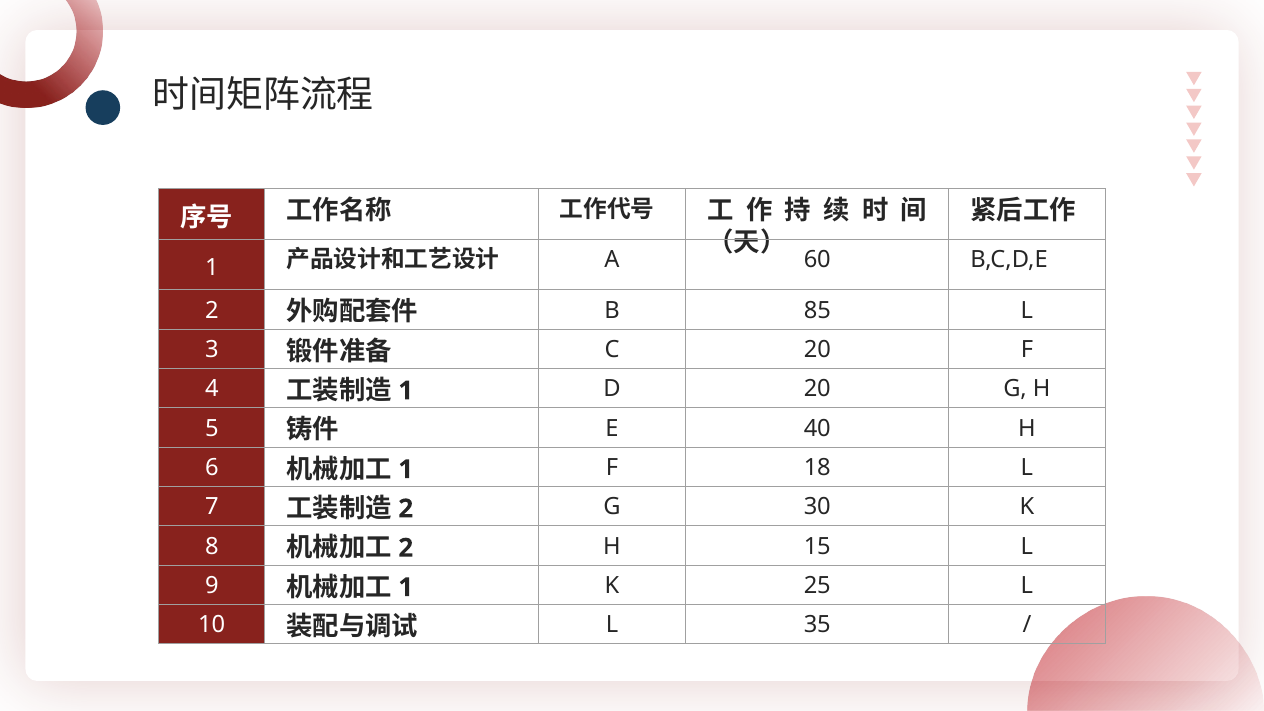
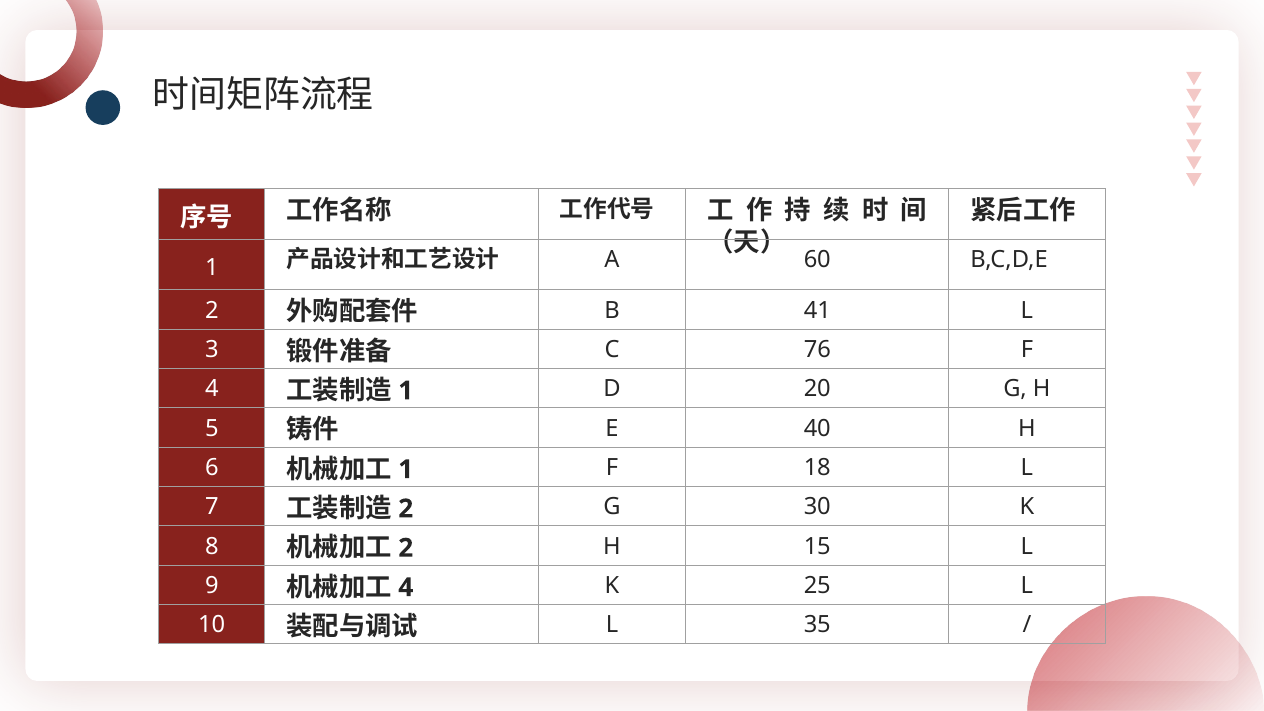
85: 85 -> 41 (817, 310)
C 20: 20 -> 76 (817, 350)
1: 1 -> 4 (406, 587)
